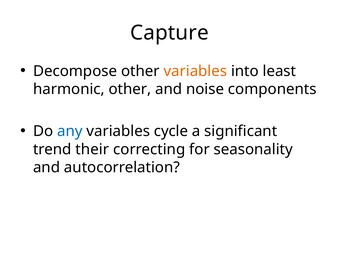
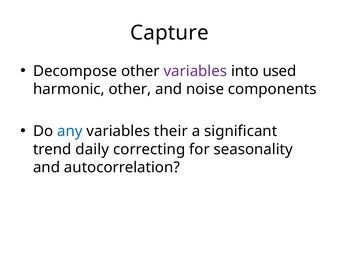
variables colour: orange -> purple (195, 71)
least: least -> used (279, 71)
cycle: cycle -> their (171, 131)
their: their -> daily (92, 149)
